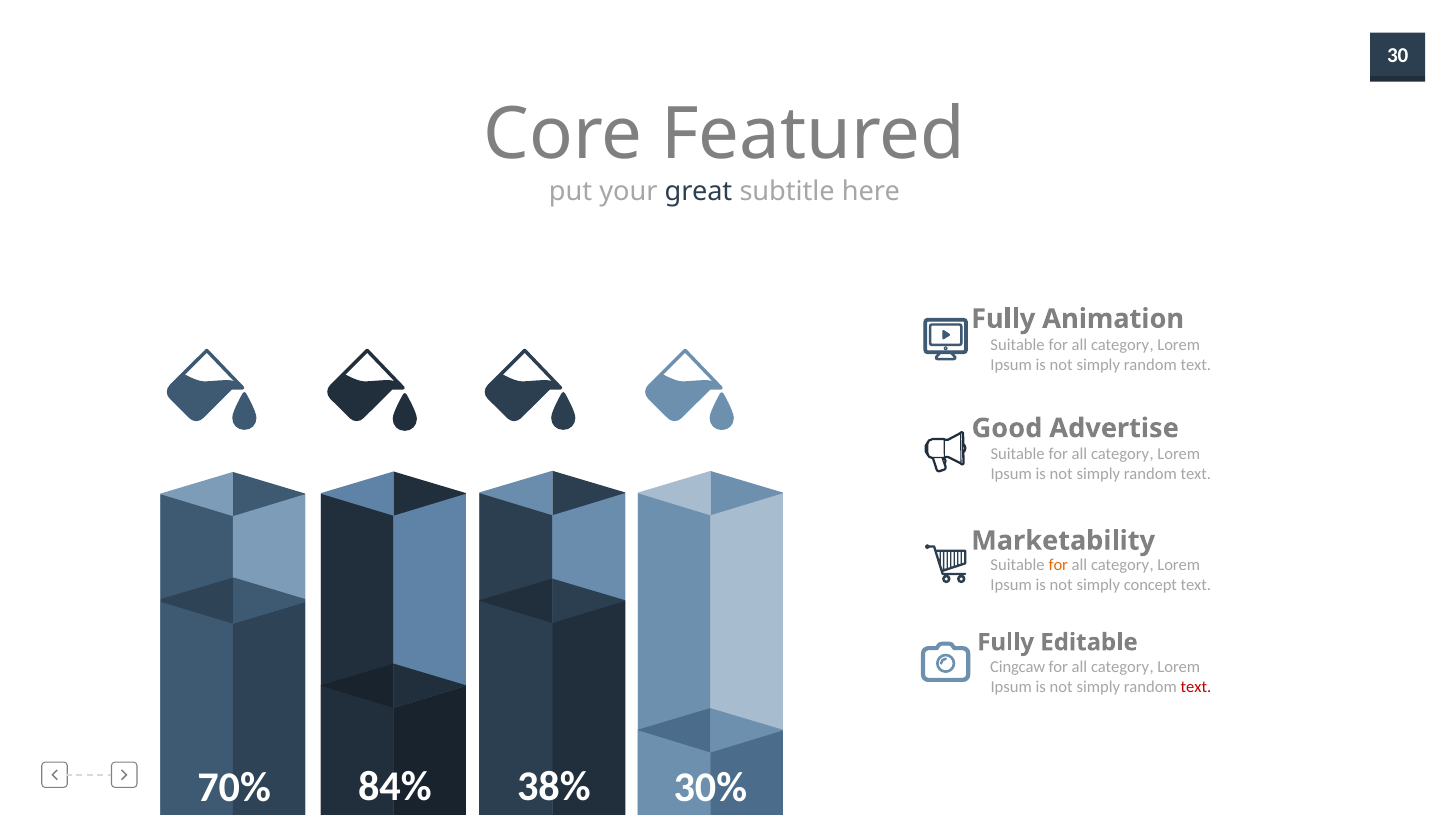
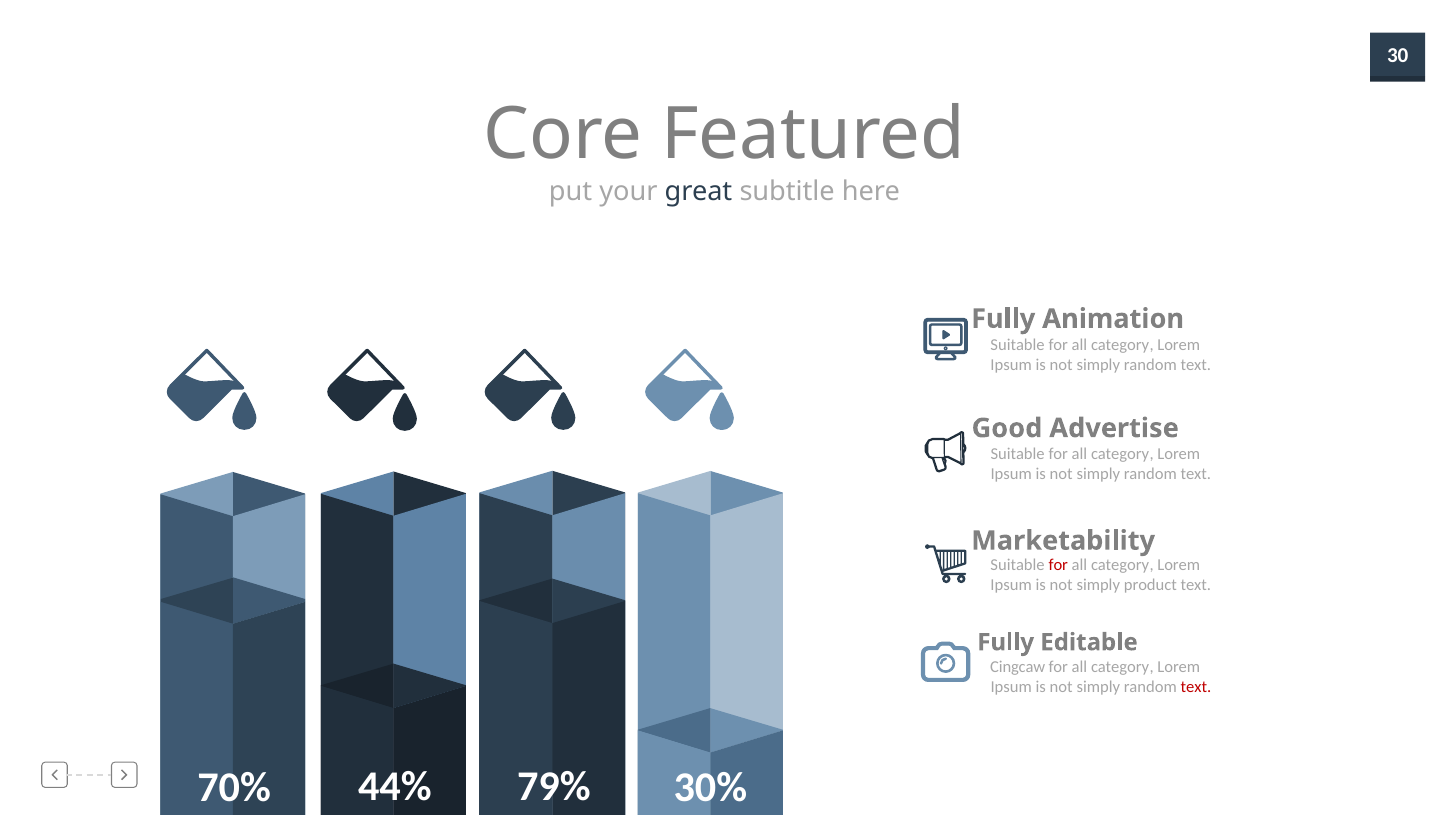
for colour: orange -> red (1058, 565)
concept: concept -> product (1150, 585)
38%: 38% -> 79% (554, 787)
84%: 84% -> 44% (395, 787)
